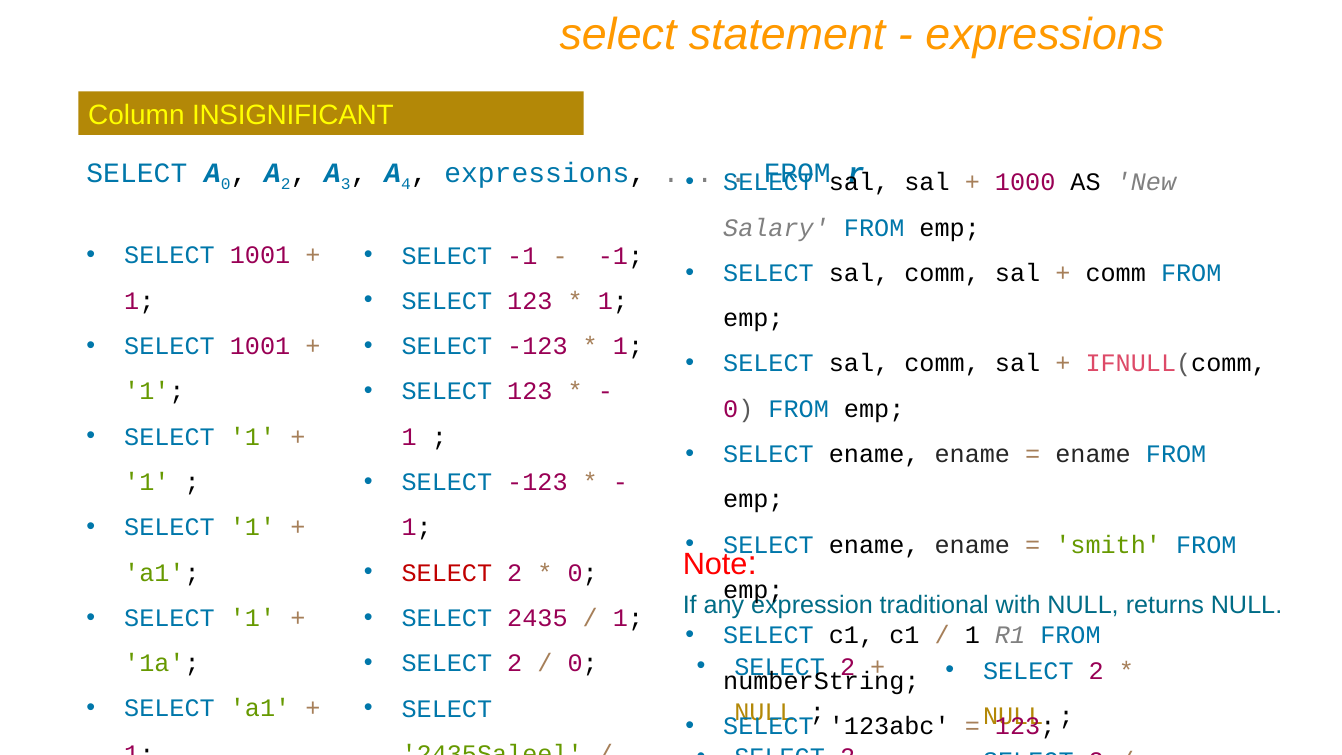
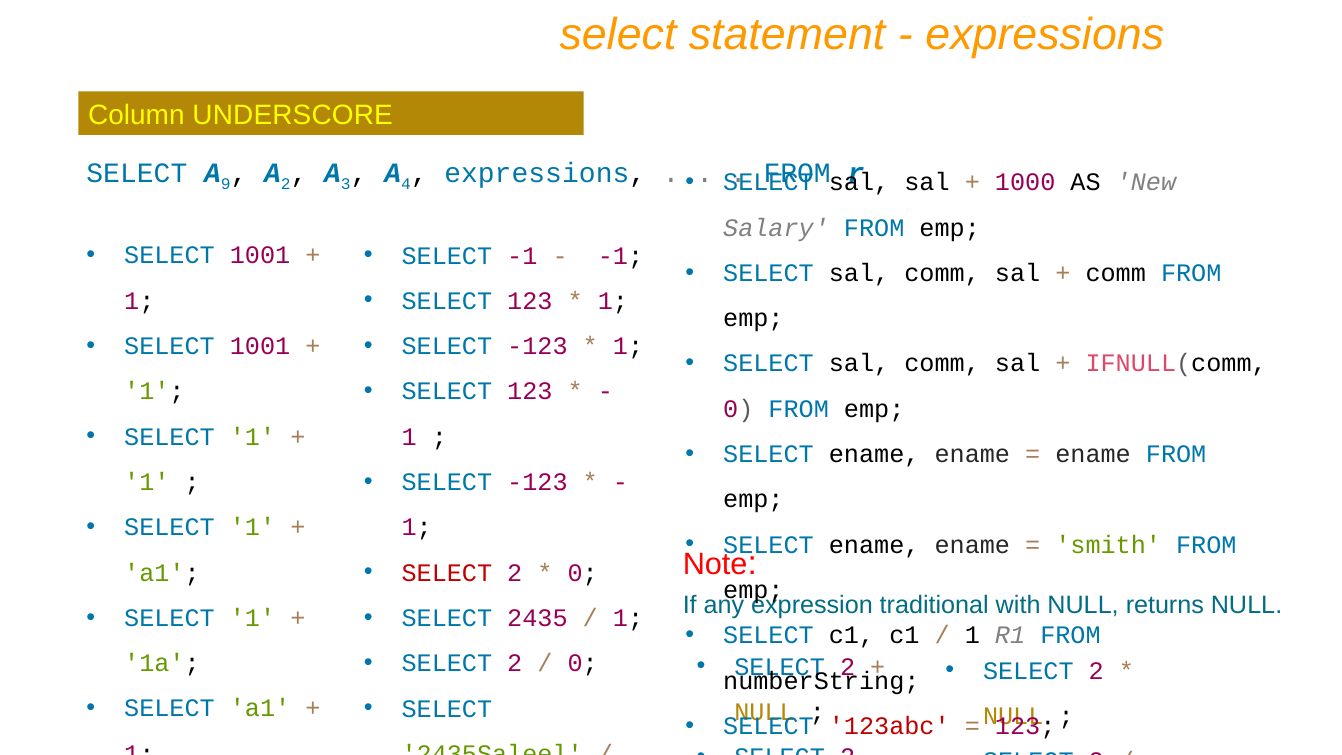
INSIGNIFICANT: INSIGNIFICANT -> UNDERSCORE (293, 115)
0: 0 -> 9 (226, 184)
123abc colour: black -> red (889, 726)
